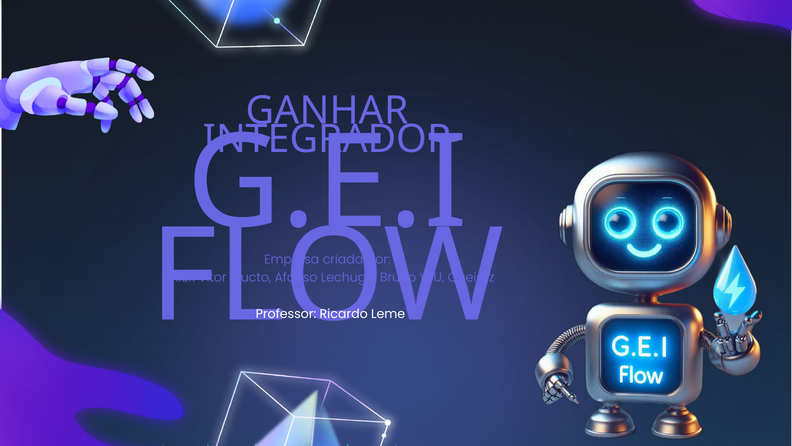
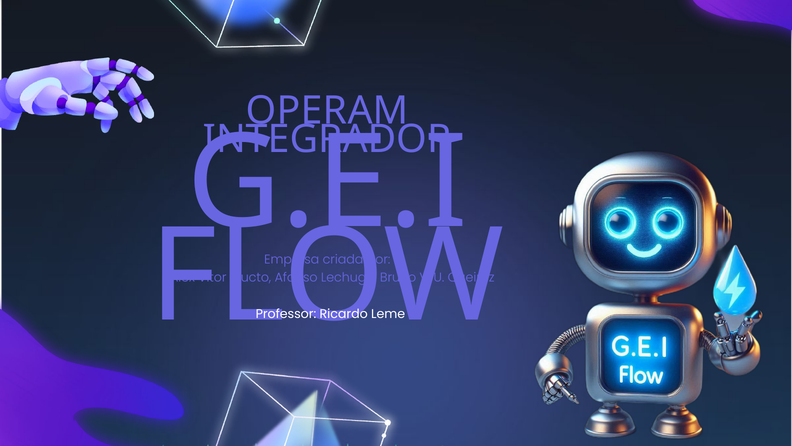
GANHAR: GANHAR -> OPERAM (327, 111)
